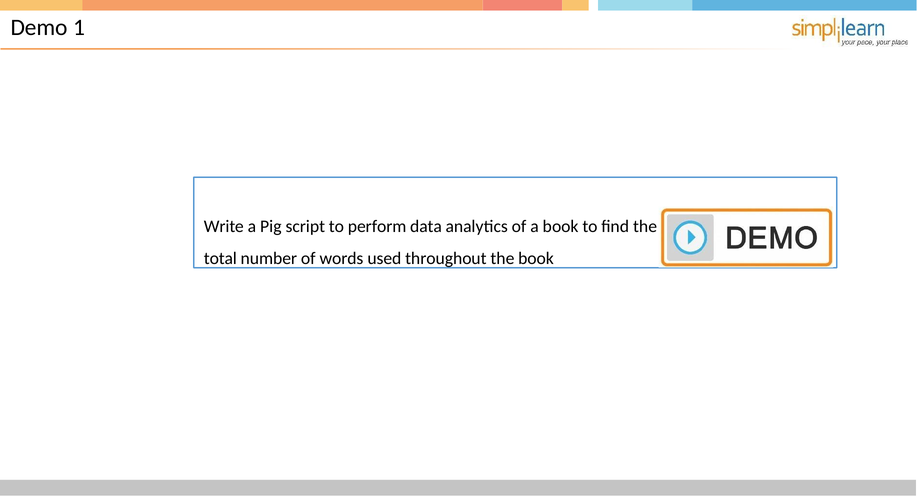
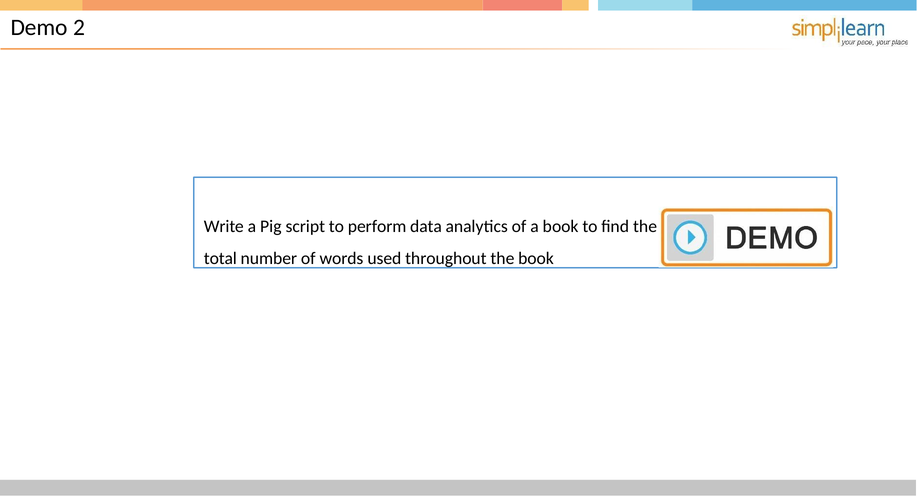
1: 1 -> 2 (79, 27)
